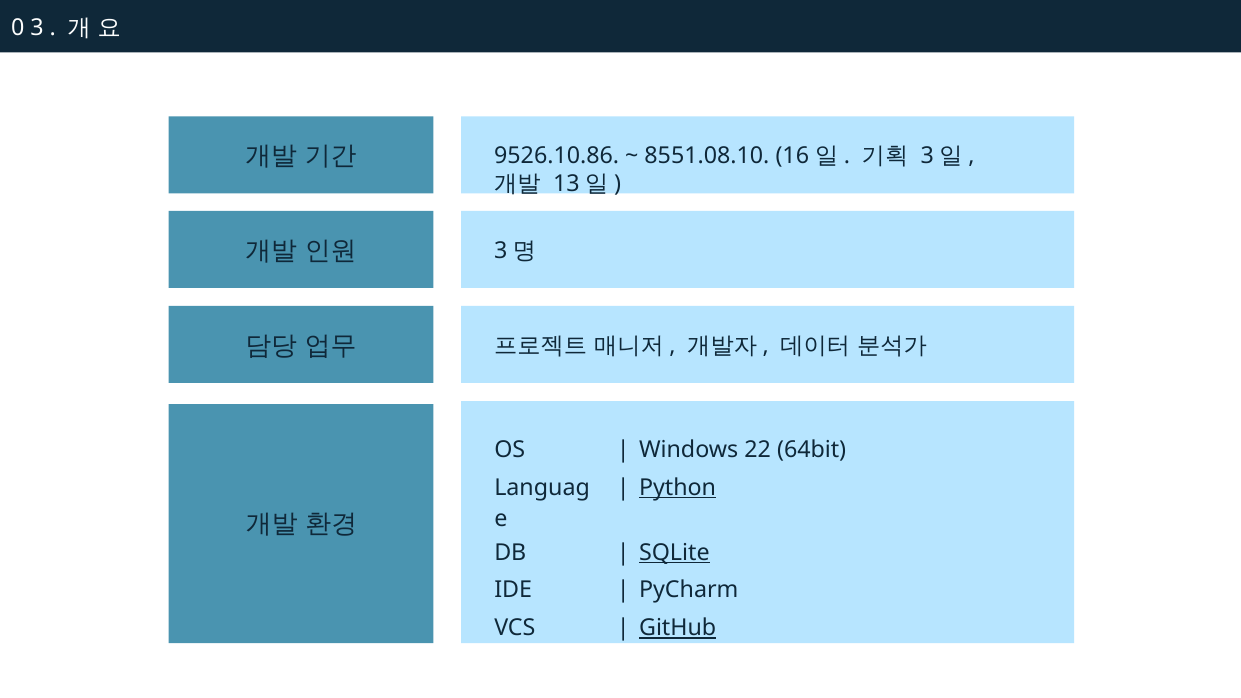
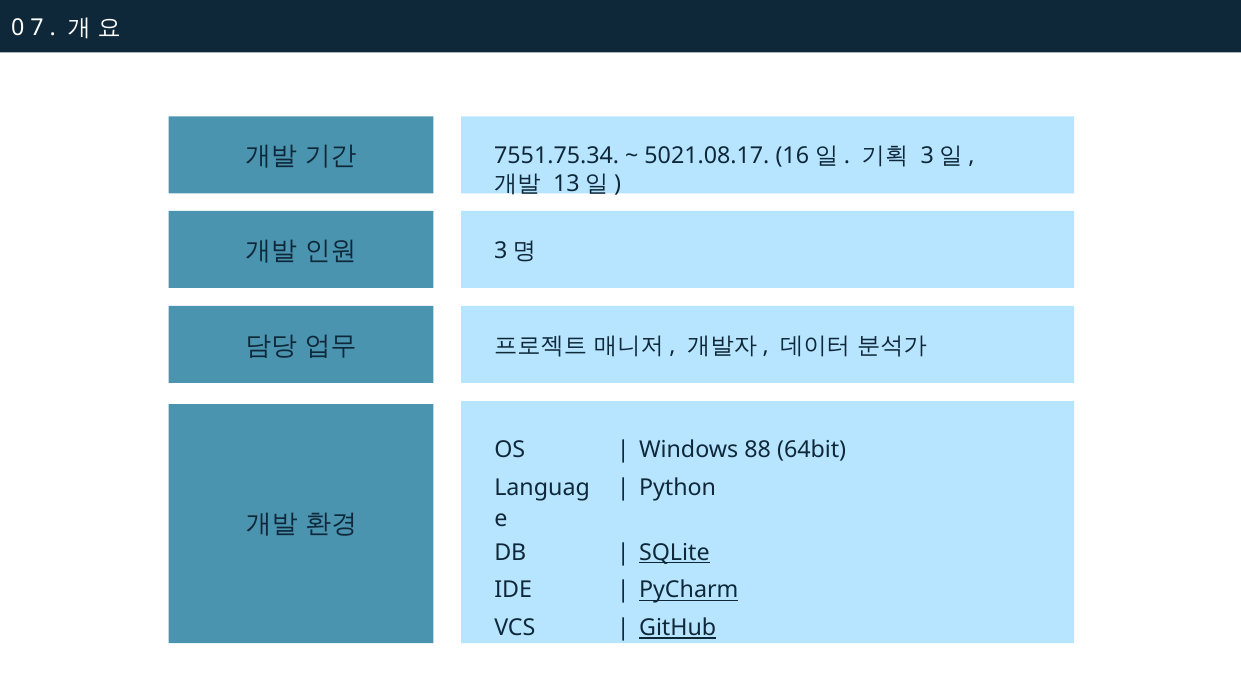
3: 3 -> 7 (37, 27)
9526.10.86: 9526.10.86 -> 7551.75.34 (557, 156)
8551.08.10: 8551.08.10 -> 5021.08.17 (707, 156)
22: 22 -> 88 (758, 450)
Python underline: present -> none (678, 487)
PyCharm underline: none -> present (689, 590)
